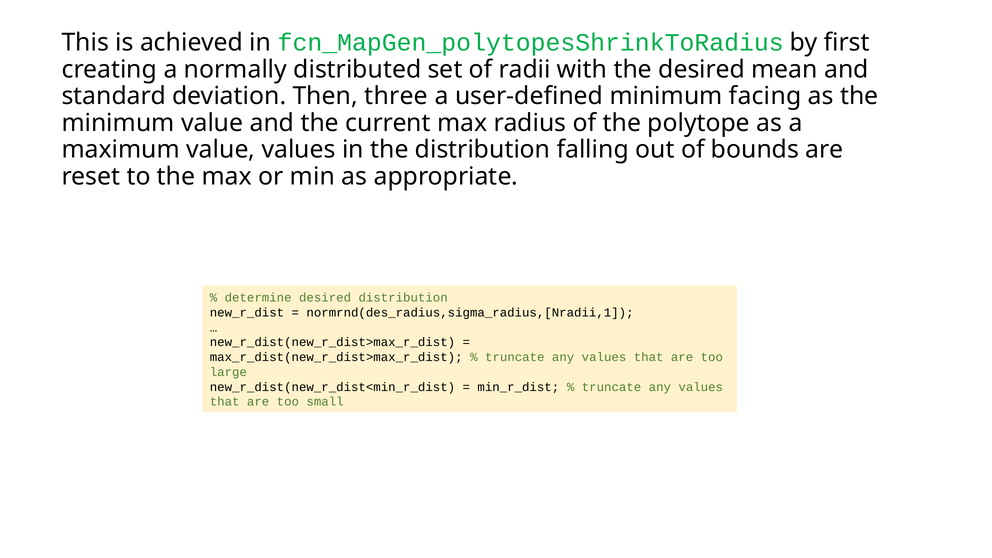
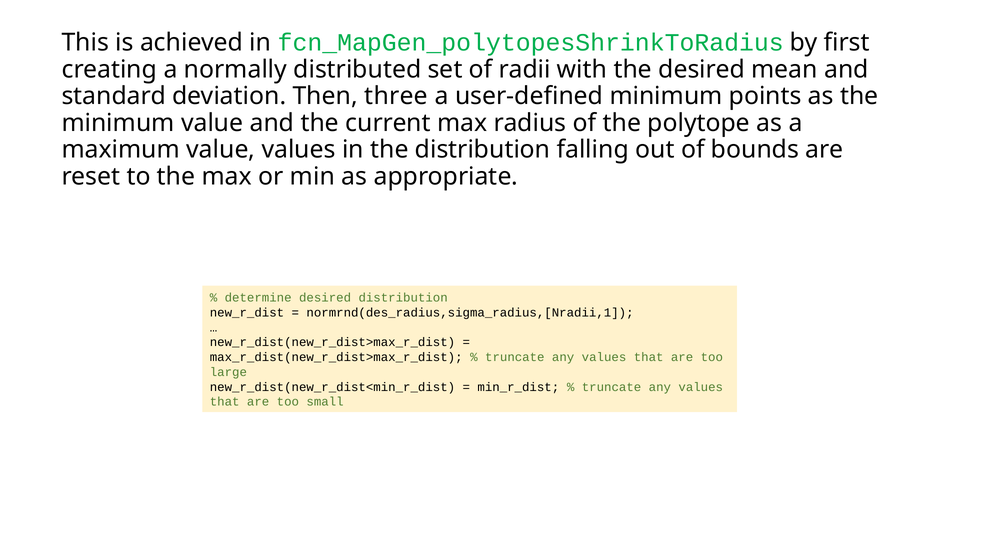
facing: facing -> points (765, 96)
